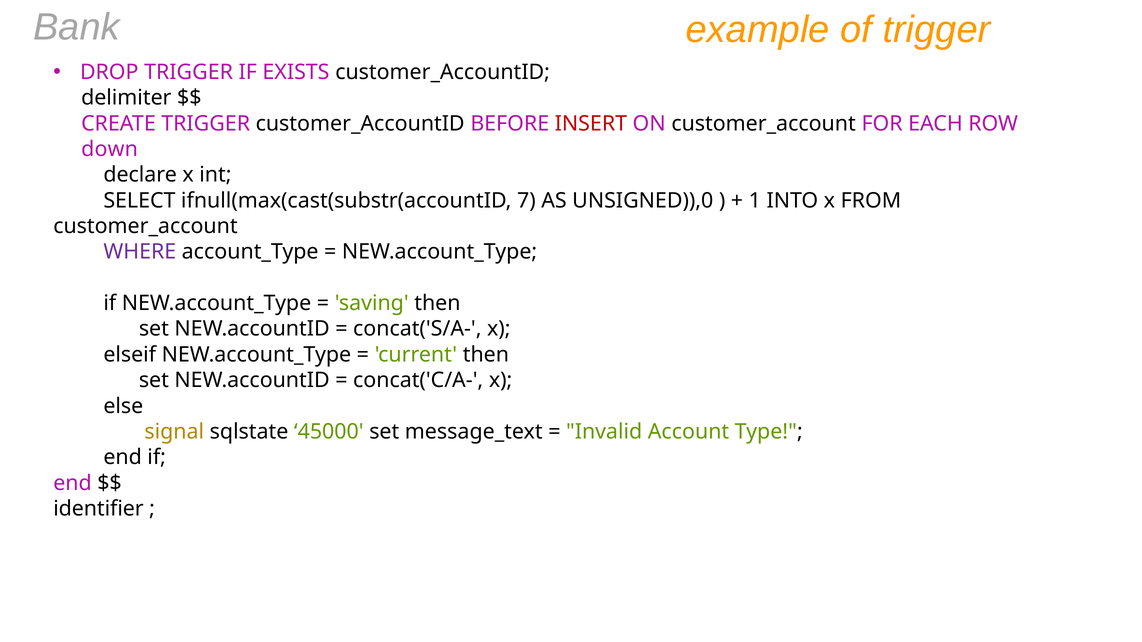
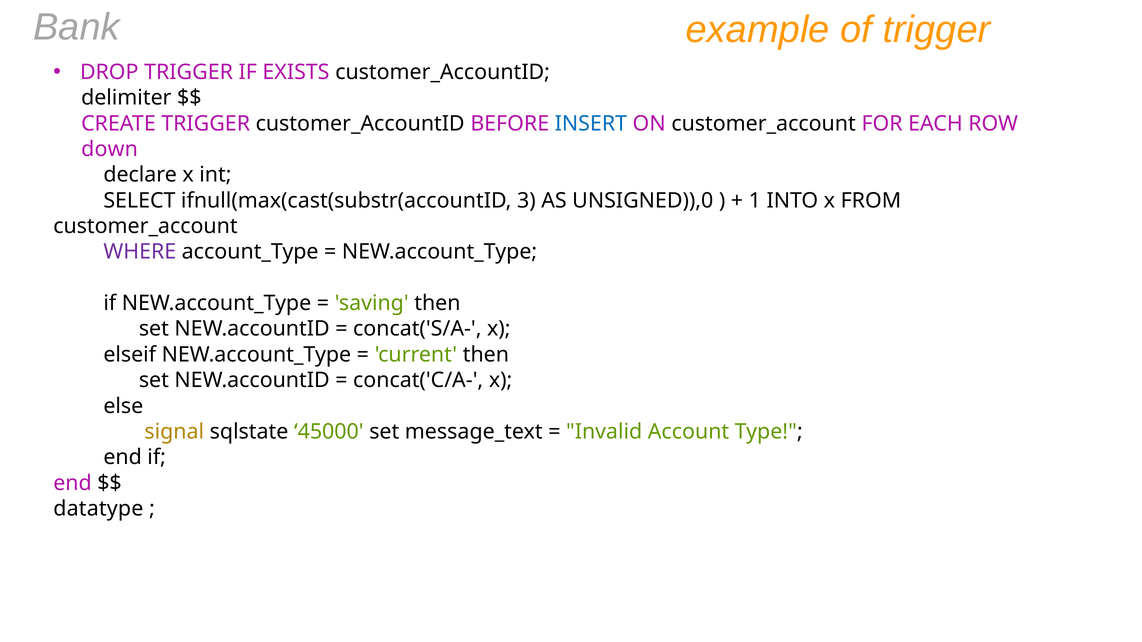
INSERT colour: red -> blue (591, 124)
7: 7 -> 3 (526, 201)
identifier: identifier -> datatype (98, 509)
